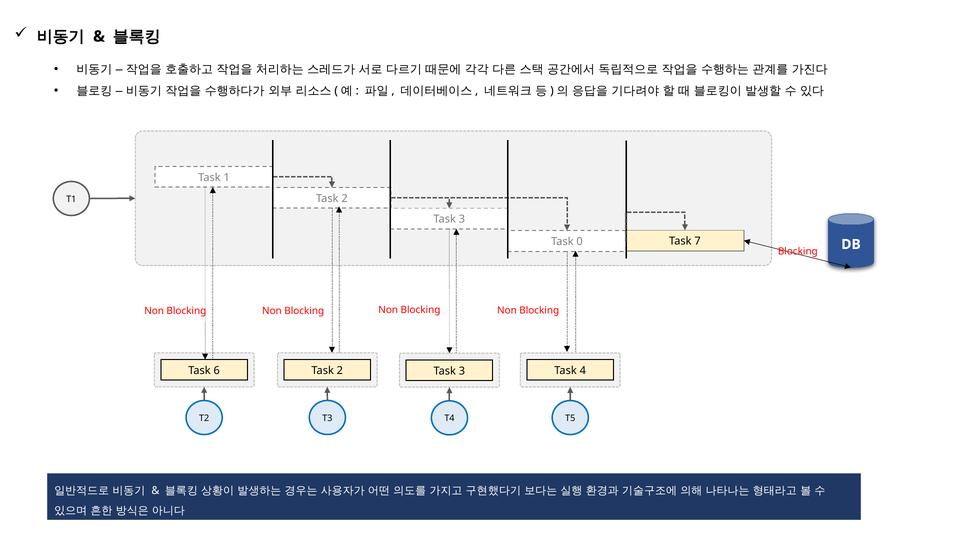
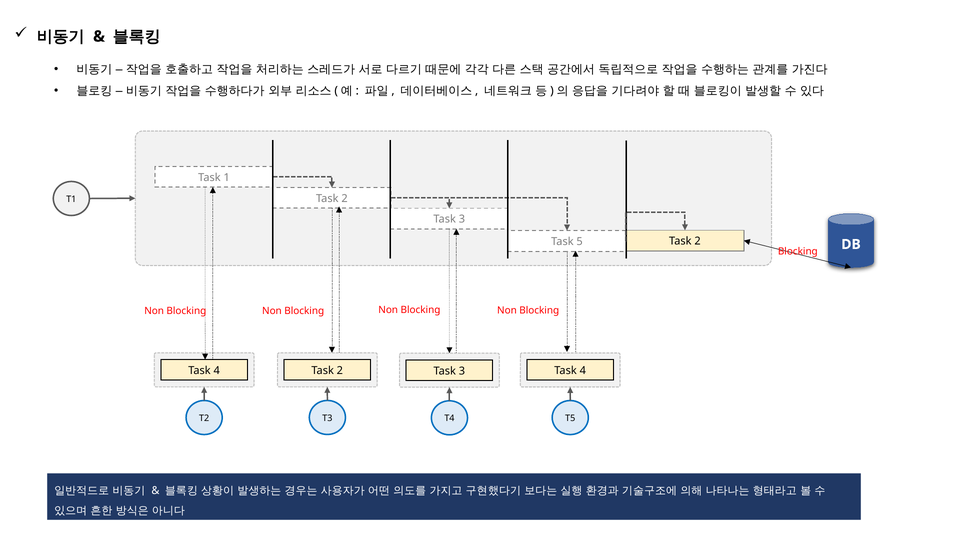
0: 0 -> 5 (580, 242)
7: 7 -> 2 (698, 241)
6: 6 -> 4 (217, 370)
